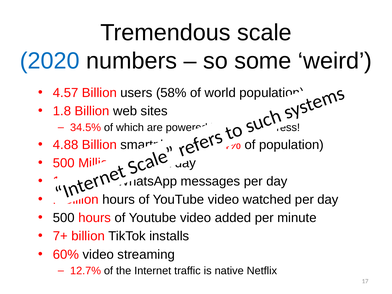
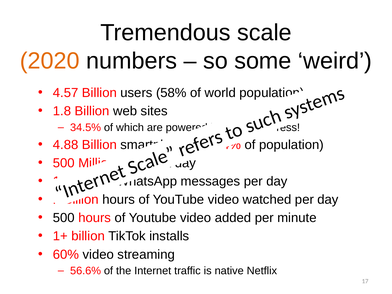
2020 colour: blue -> orange (50, 61)
7+: 7+ -> 1+ (60, 236)
12.7%: 12.7% -> 56.6% (86, 271)
